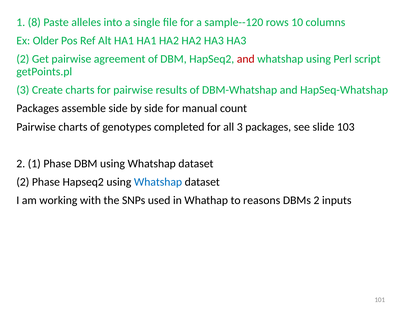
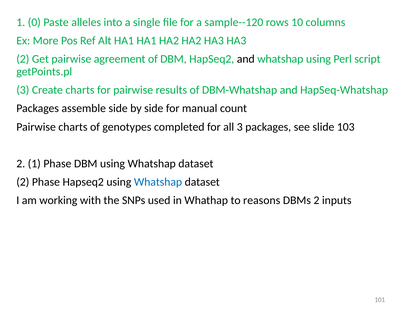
8: 8 -> 0 (34, 22)
Older: Older -> More (46, 41)
and colour: red -> black (246, 59)
